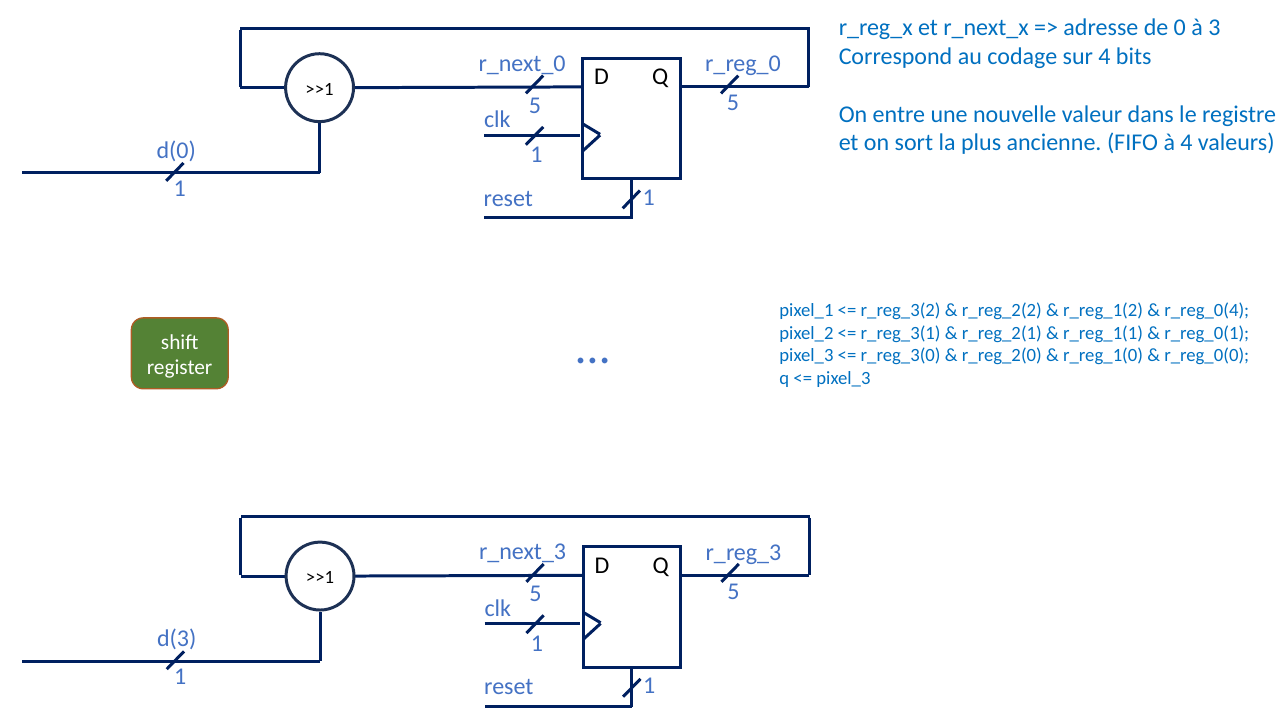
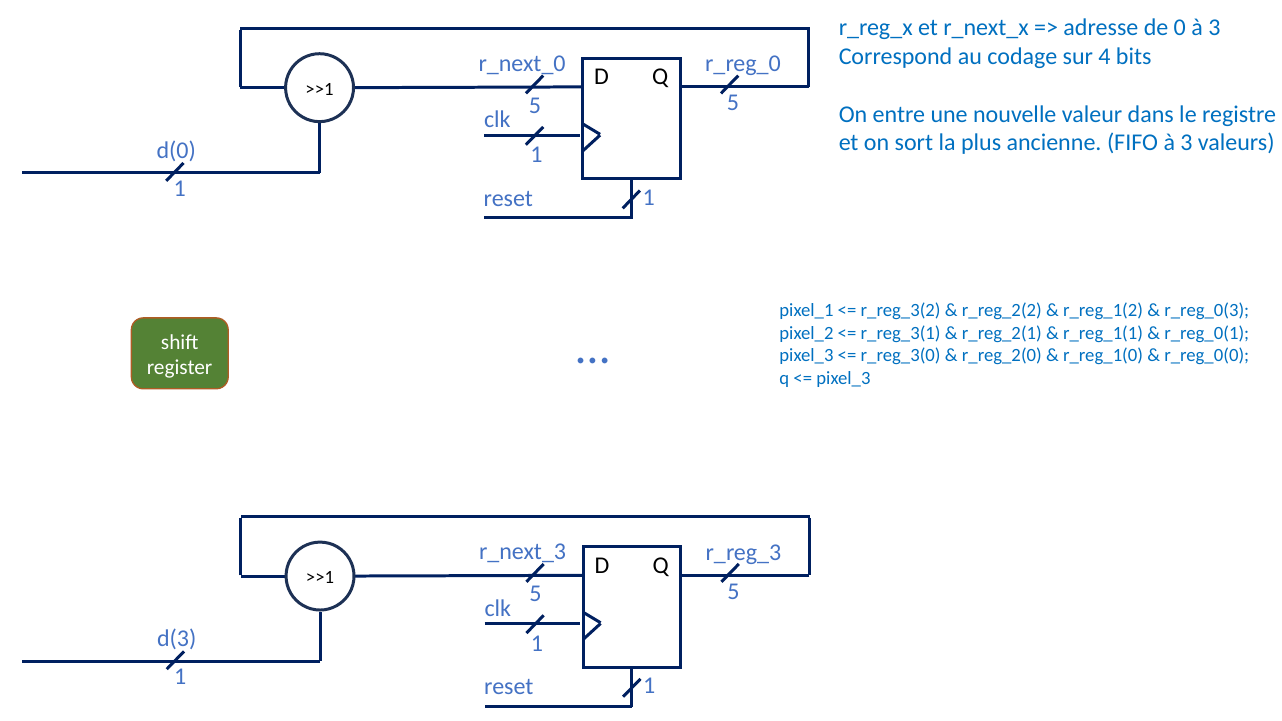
FIFO à 4: 4 -> 3 (1186, 143)
r_reg_0(4: r_reg_0(4 -> r_reg_0(3 (1207, 311)
